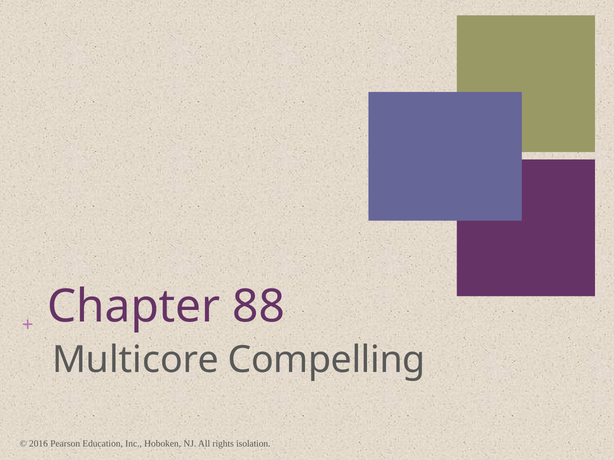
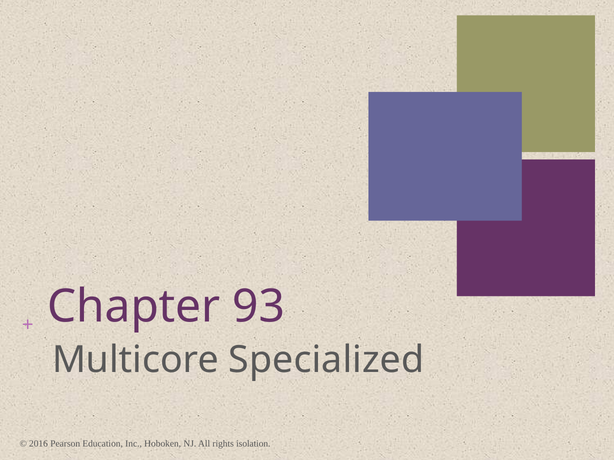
88: 88 -> 93 (259, 307)
Compelling: Compelling -> Specialized (326, 360)
